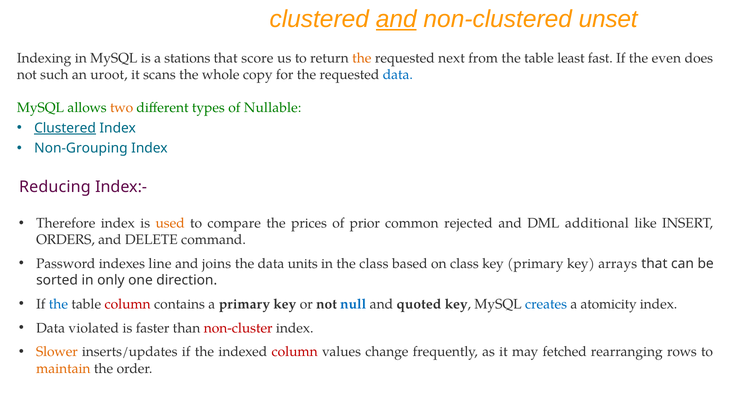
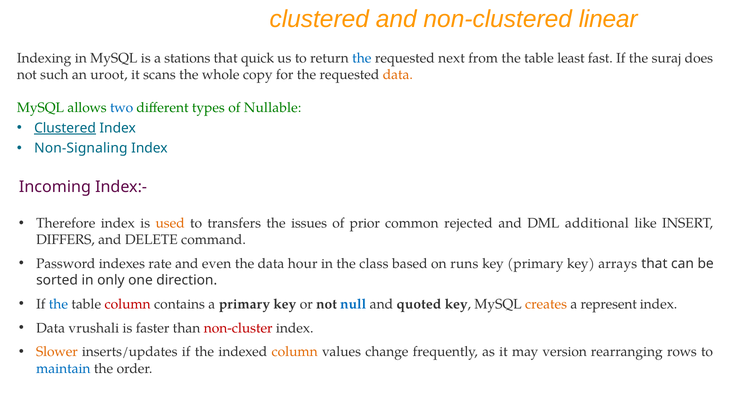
and underline: present -> none (396, 19)
unset: unset -> linear (608, 19)
score: score -> quick (257, 58)
the colour: orange -> blue (362, 58)
even: even -> suraj (666, 58)
data colour: blue -> orange (398, 75)
two colour: orange -> blue (122, 108)
Non-Grouping: Non-Grouping -> Non-Signaling (81, 148)
Reducing: Reducing -> Incoming (55, 187)
compare: compare -> transfers (234, 223)
prices: prices -> issues (309, 223)
ORDERS: ORDERS -> DIFFERS (65, 239)
line: line -> rate (160, 263)
joins: joins -> even (217, 263)
units: units -> hour (303, 263)
on class: class -> runs (464, 263)
creates colour: blue -> orange (546, 304)
atomicity: atomicity -> represent (609, 304)
violated: violated -> vrushali (94, 328)
column colour: red -> orange (295, 351)
fetched: fetched -> version (565, 351)
maintain colour: orange -> blue (63, 368)
